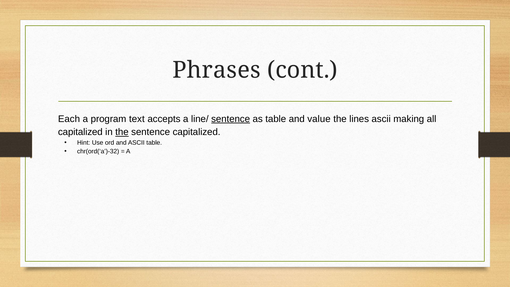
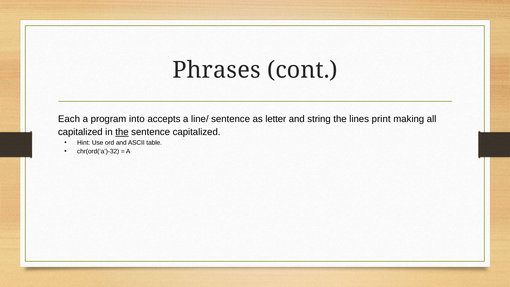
text: text -> into (137, 119)
sentence underline: present -> none (231, 119)
as table: table -> letter (276, 119)
value: value -> string (319, 119)
lines ascii: ascii -> print (381, 119)
